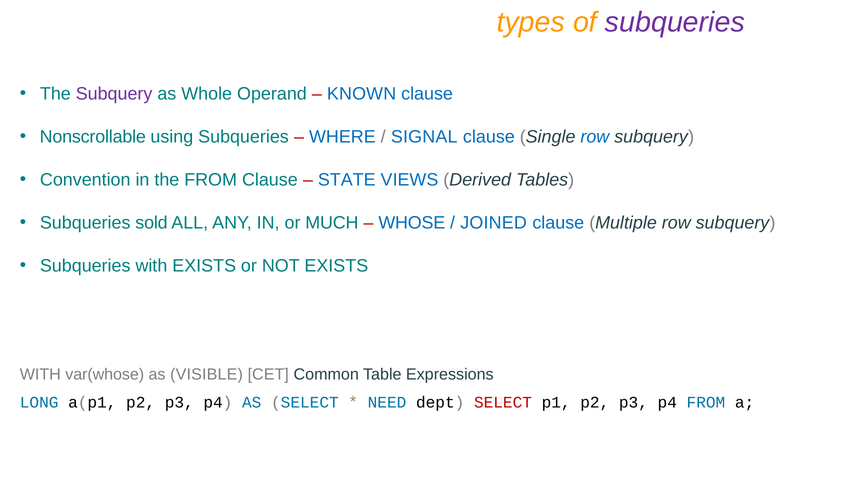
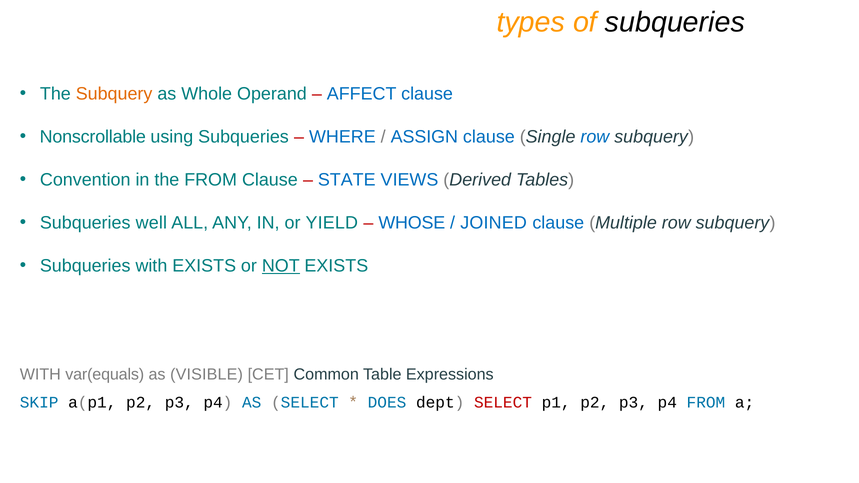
subqueries colour: purple -> black (675, 22)
Subquery colour: purple -> orange (114, 94)
KNOWN: KNOWN -> AFFECT (362, 94)
SIGNAL: SIGNAL -> ASSIGN (424, 137)
sold: sold -> well (151, 223)
MUCH: MUCH -> YIELD (332, 223)
NOT underline: none -> present (281, 266)
var(whose: var(whose -> var(equals (105, 375)
LONG: LONG -> SKIP (39, 402)
NEED: NEED -> DOES (387, 402)
